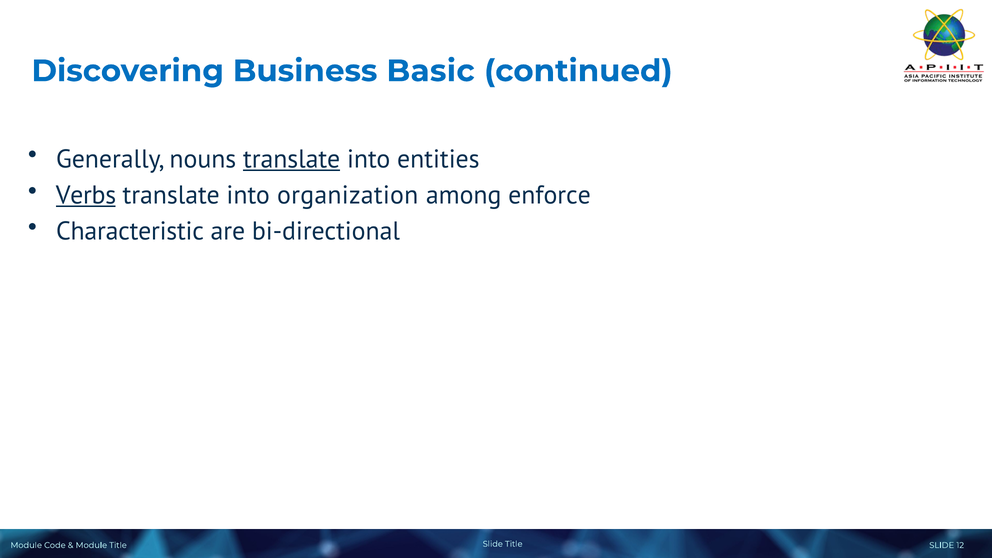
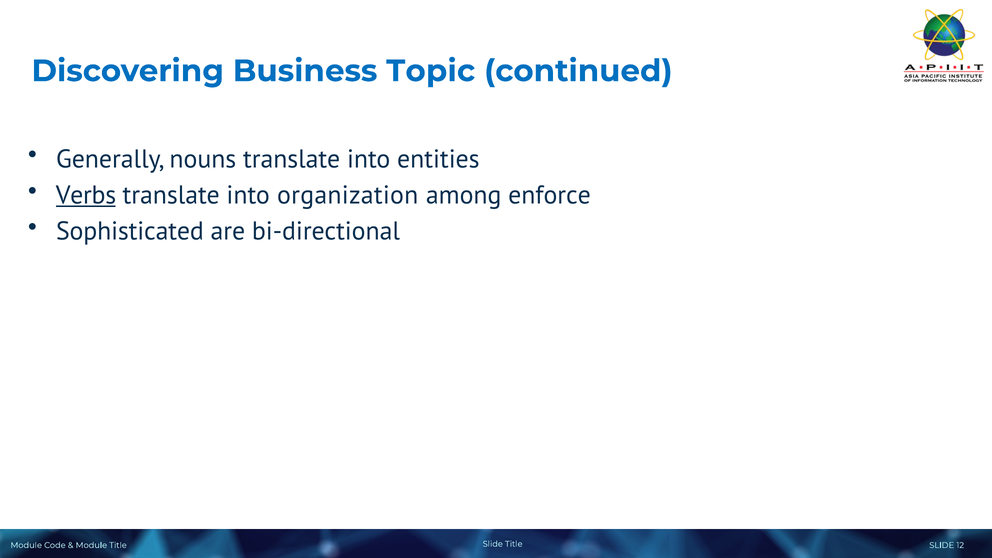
Basic: Basic -> Topic (431, 71)
translate underline: present -> none (292, 159)
Characteristic: Characteristic -> Sophisticated (130, 231)
